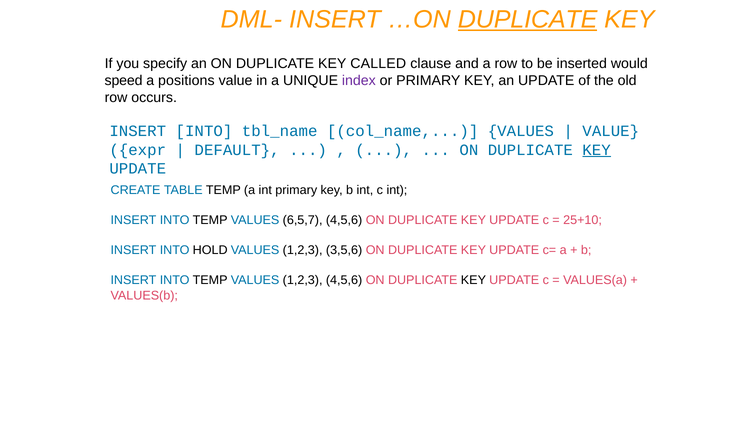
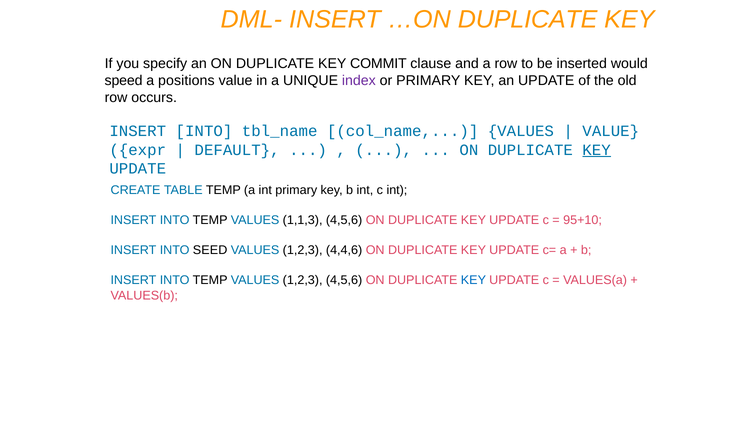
DUPLICATE underline: present -> none (528, 20)
CALLED: CALLED -> COMMIT (378, 64)
6,5,7: 6,5,7 -> 1,1,3 (303, 220)
25+10: 25+10 -> 95+10 (583, 220)
HOLD: HOLD -> SEED (210, 251)
3,5,6: 3,5,6 -> 4,4,6 (344, 251)
KEY colour: black -> blue (473, 281)
